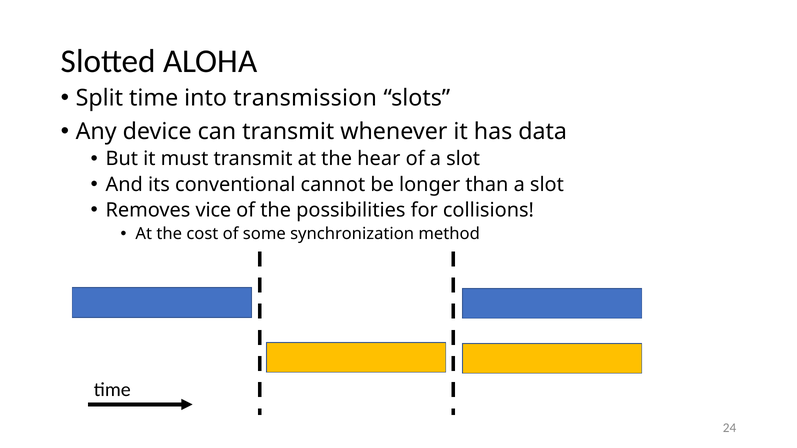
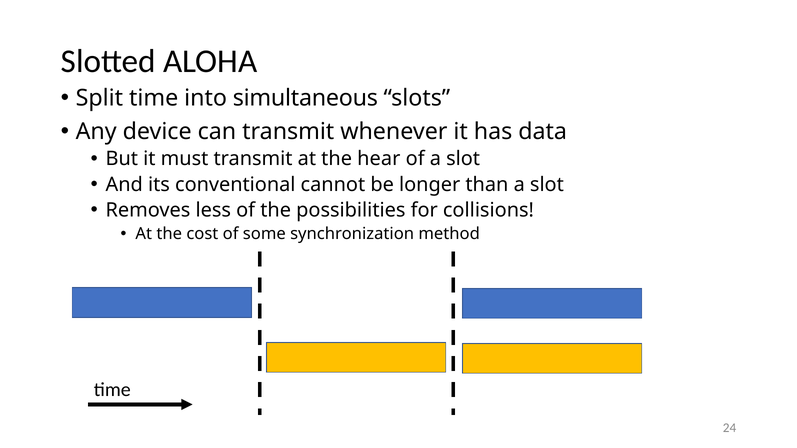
transmission: transmission -> simultaneous (305, 98)
vice: vice -> less (213, 210)
